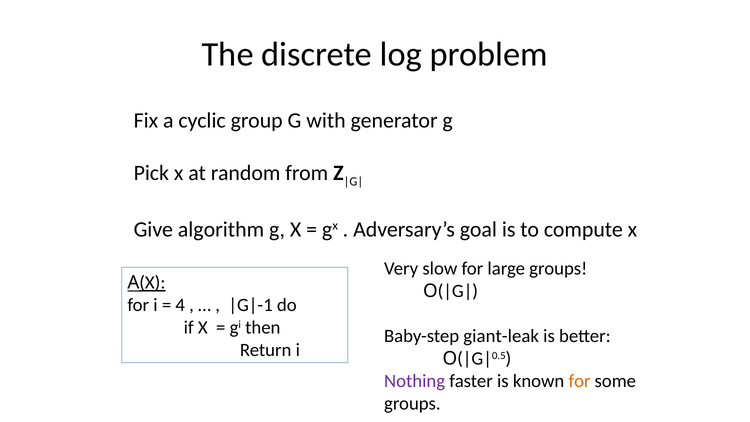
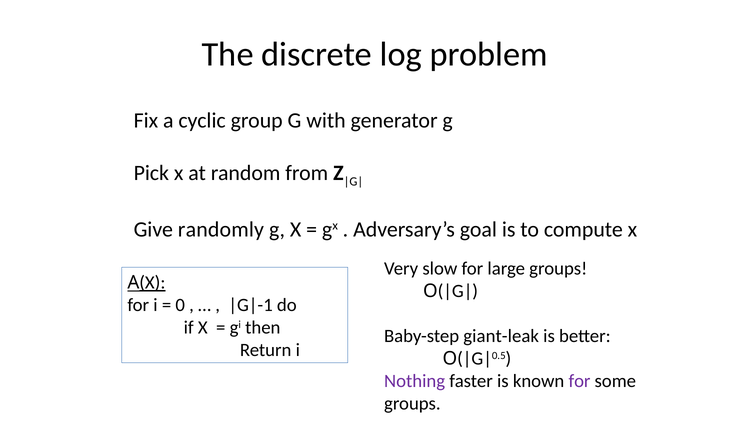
algorithm: algorithm -> randomly (221, 229)
4: 4 -> 0 (180, 305)
for colour: orange -> purple (579, 381)
